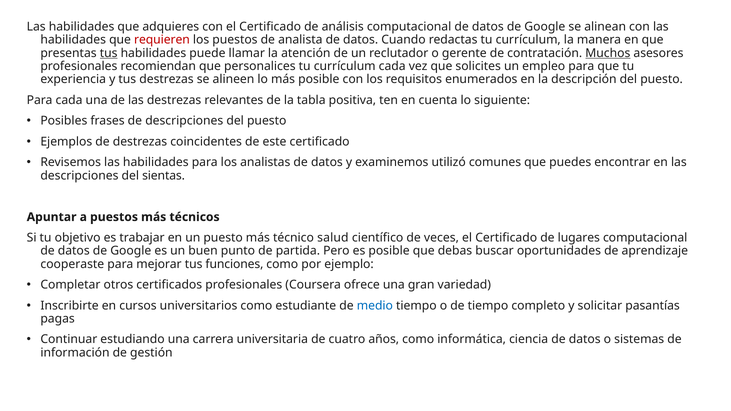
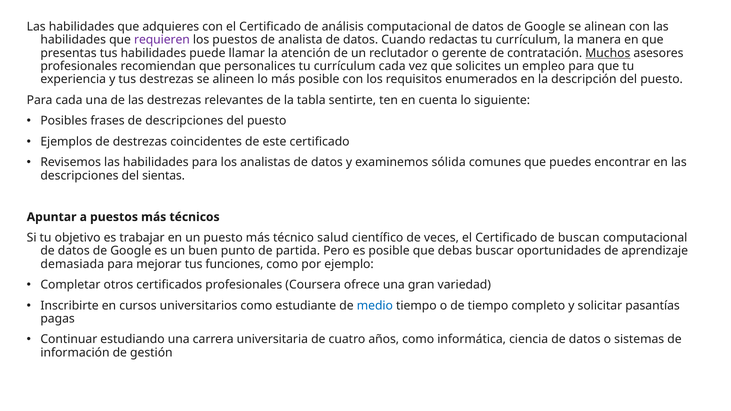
requieren colour: red -> purple (162, 40)
tus underline: present -> none (109, 53)
positiva: positiva -> sentirte (352, 100)
utilizó: utilizó -> sólida (449, 162)
lugares: lugares -> buscan (579, 238)
cooperaste: cooperaste -> demasiada (72, 264)
